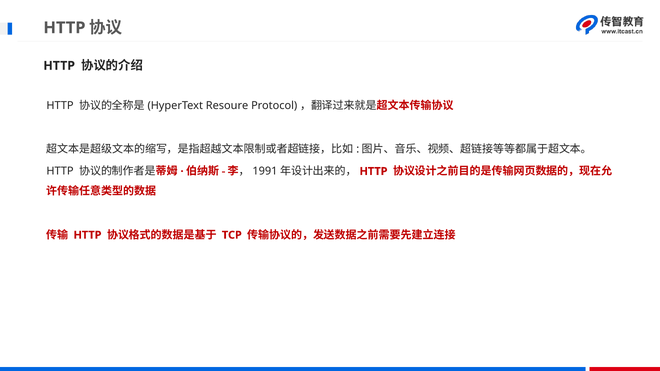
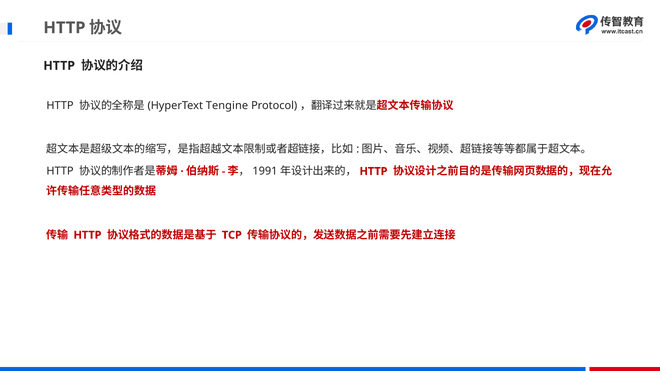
Resoure: Resoure -> Tengine (227, 105)
